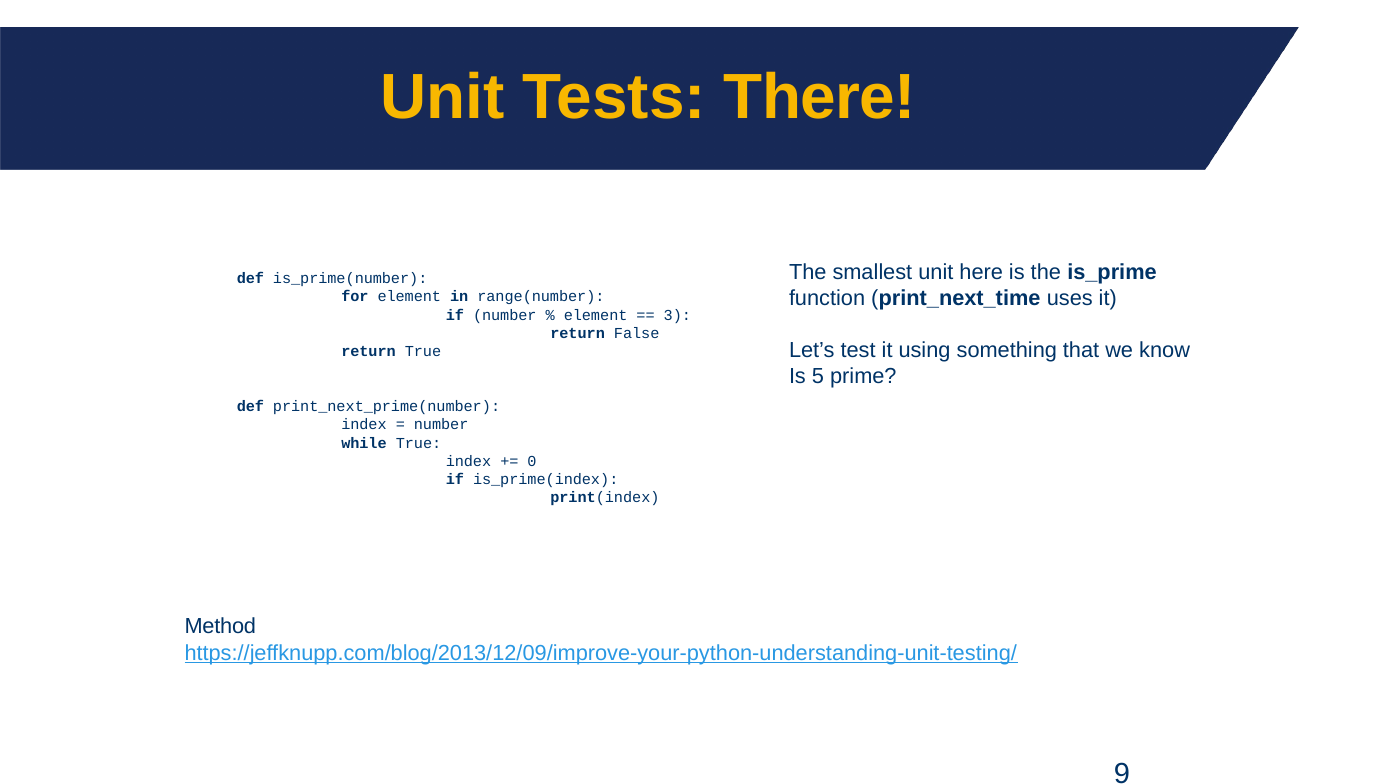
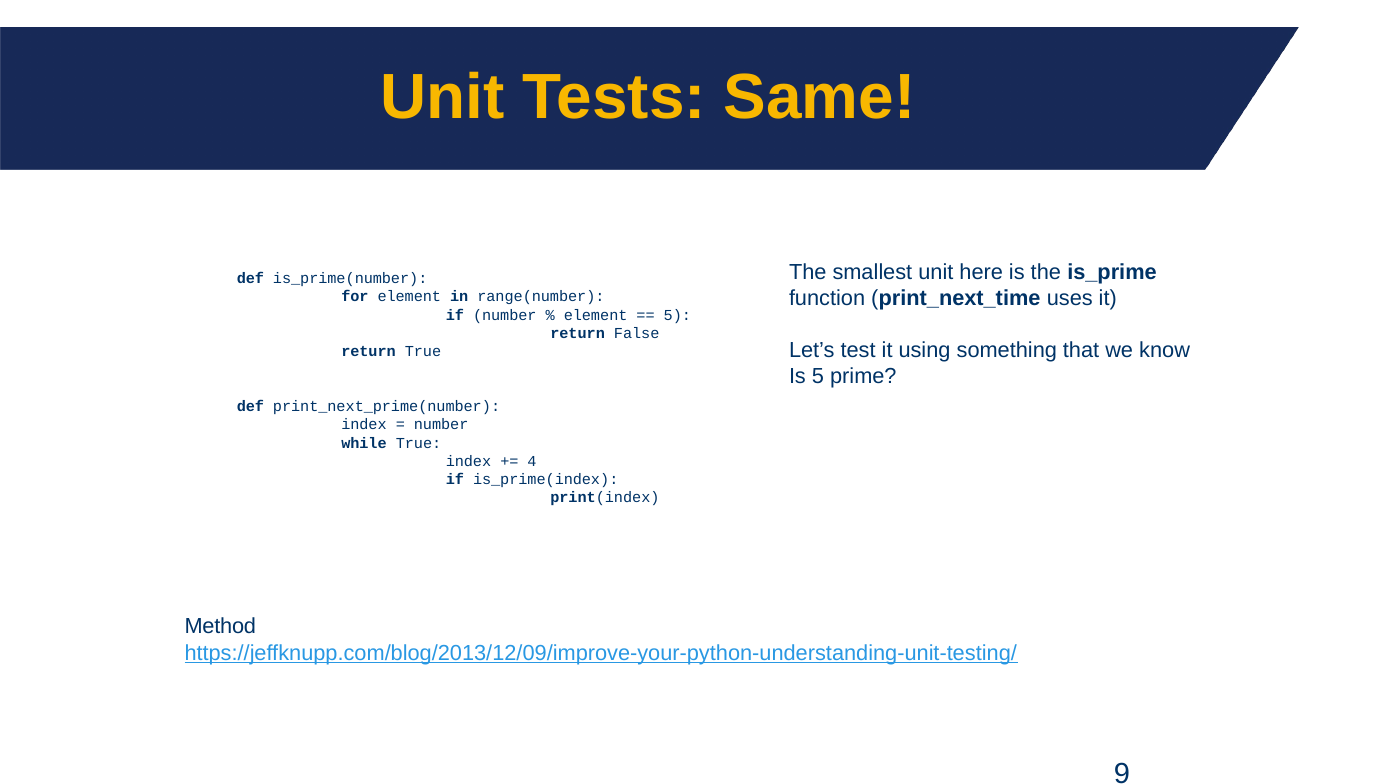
There: There -> Same (820, 97)
3: 3 -> 5 (677, 315)
0: 0 -> 4 (532, 461)
